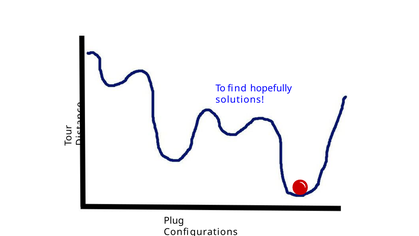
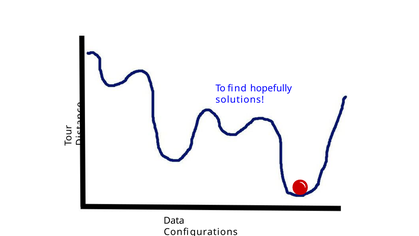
Plug: Plug -> Data (174, 221)
